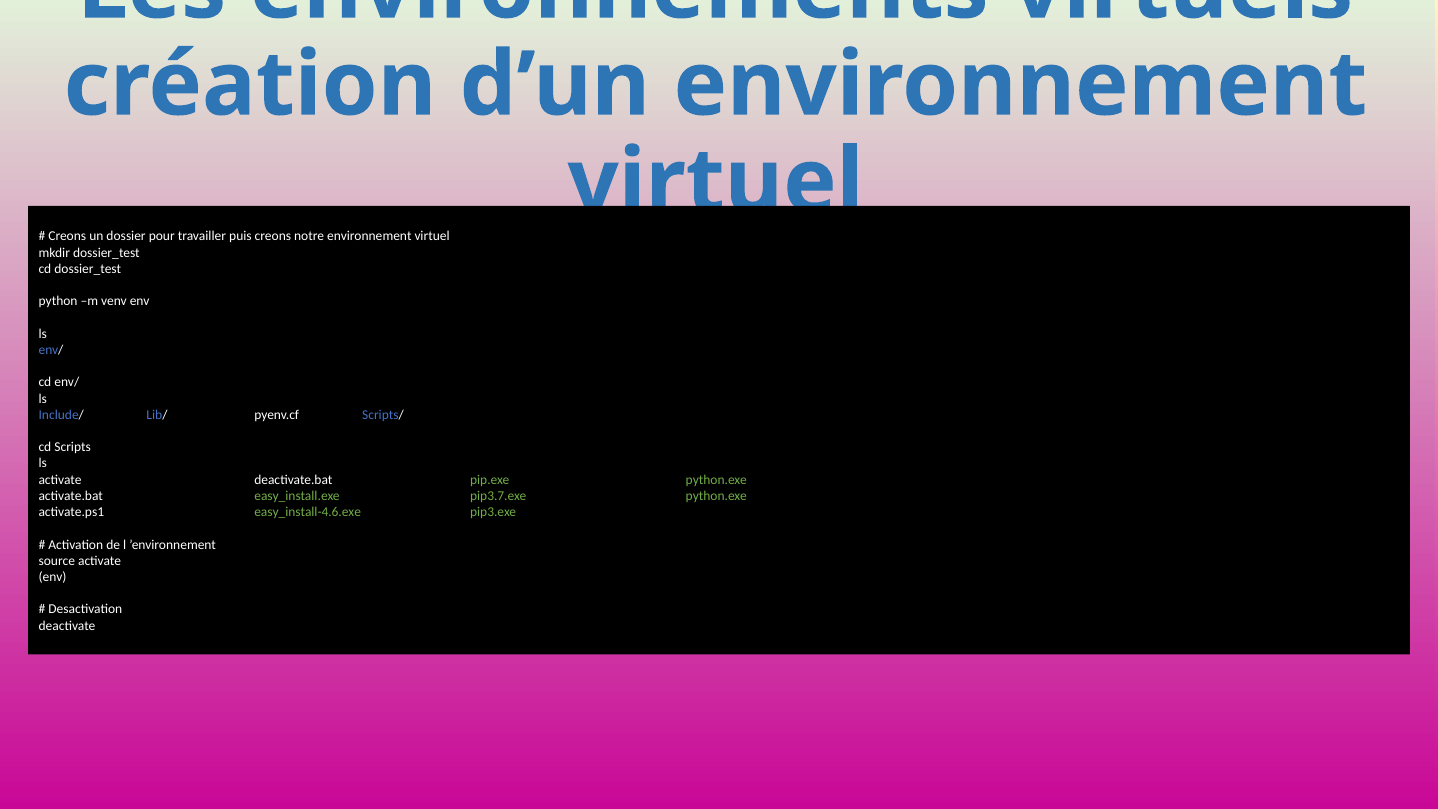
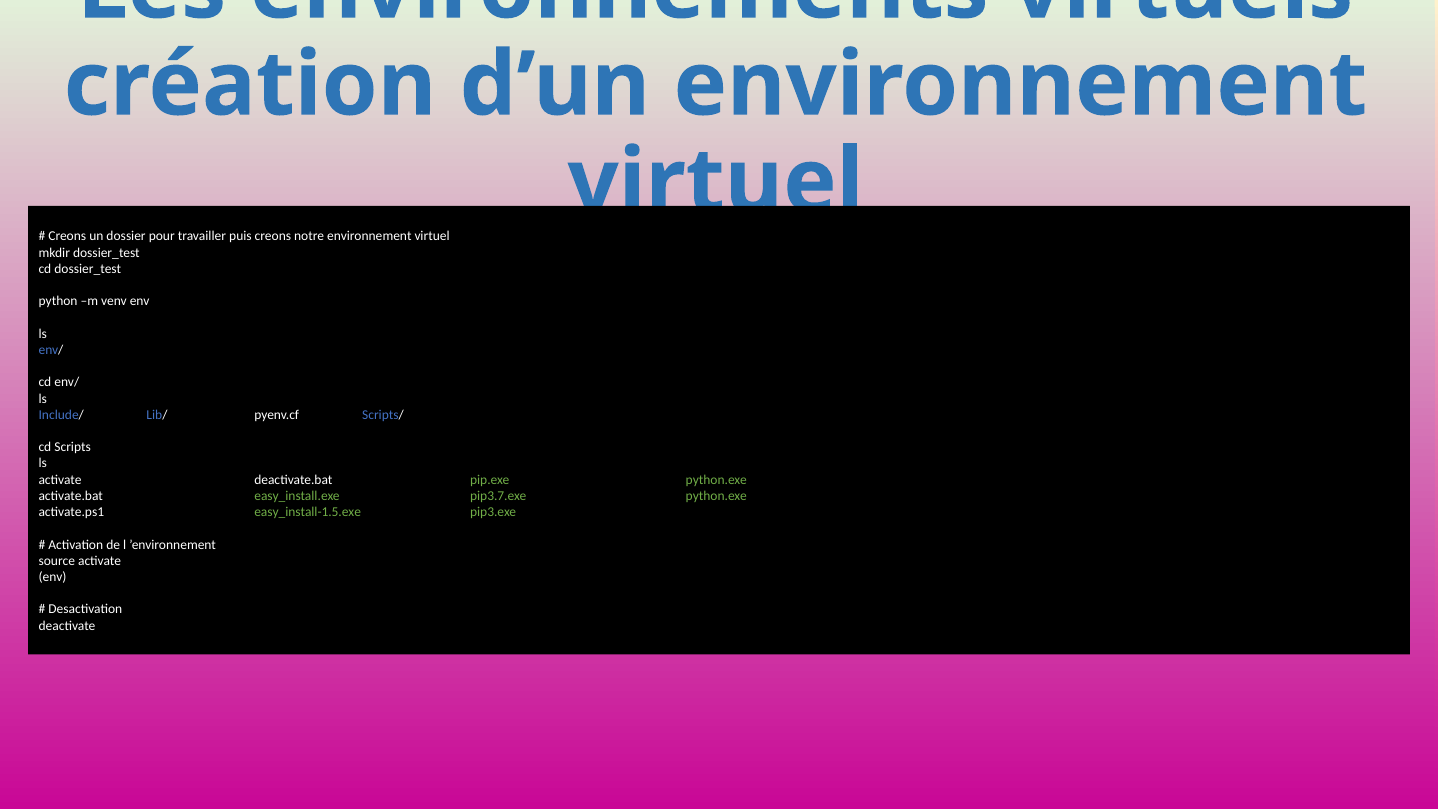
easy_install-4.6.exe: easy_install-4.6.exe -> easy_install-1.5.exe (308, 512)
